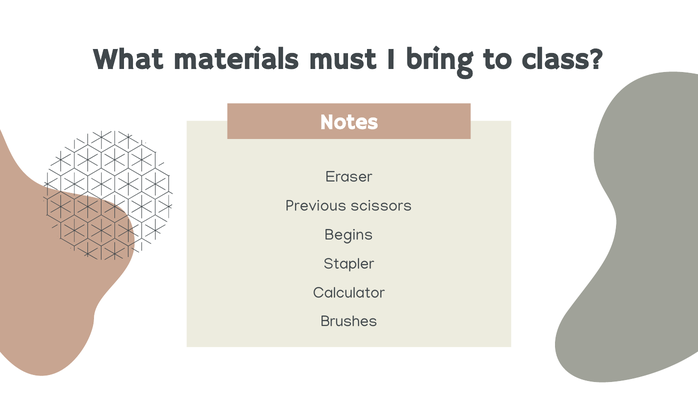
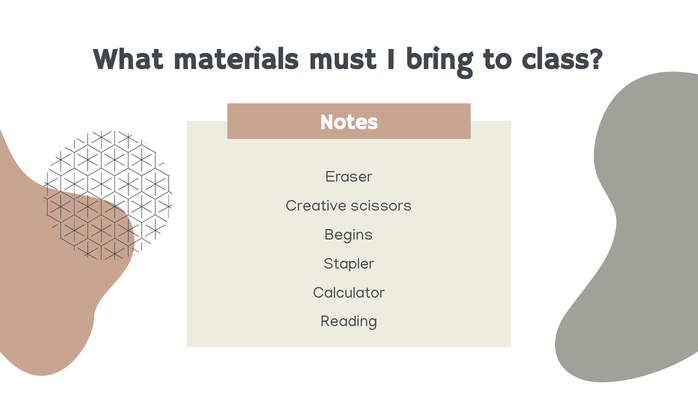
Previous: Previous -> Creative (316, 206)
Brushes: Brushes -> Reading (349, 321)
